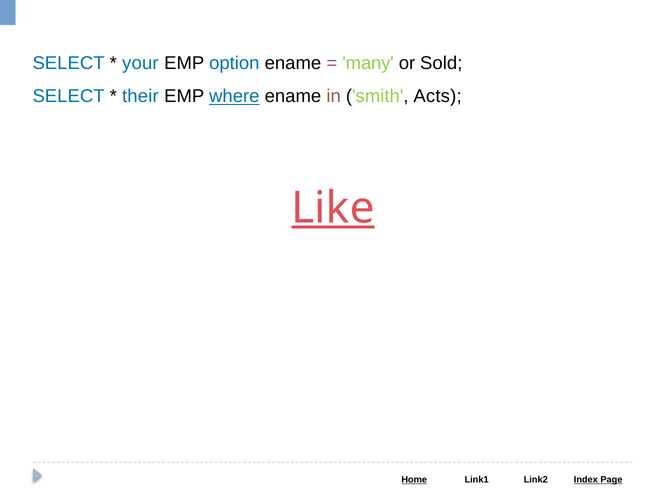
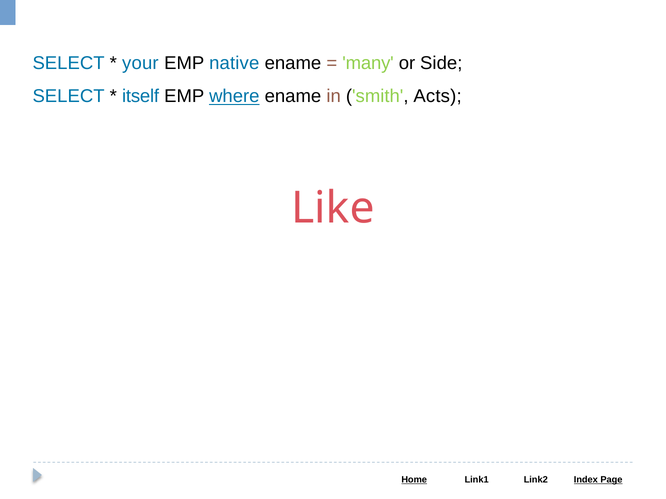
option: option -> native (234, 63)
Sold: Sold -> Side (441, 63)
their: their -> itself (141, 96)
Like underline: present -> none (333, 208)
